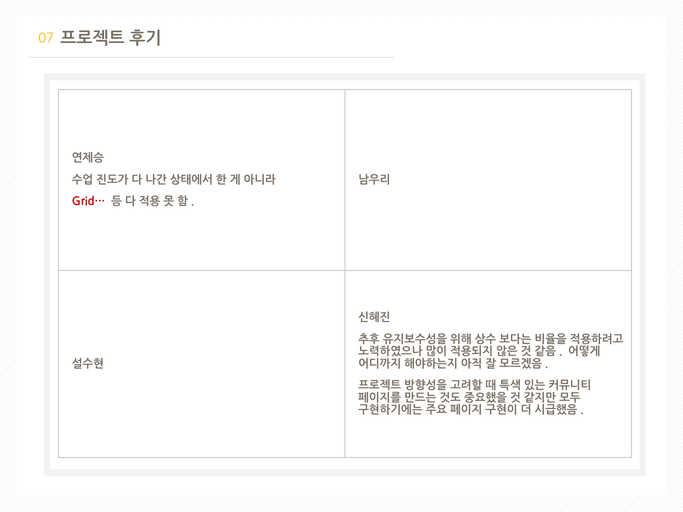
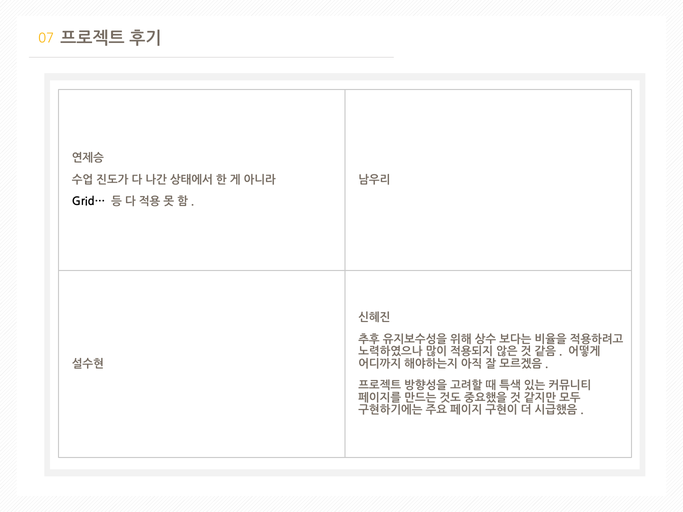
Grid… colour: red -> black (89, 202)
